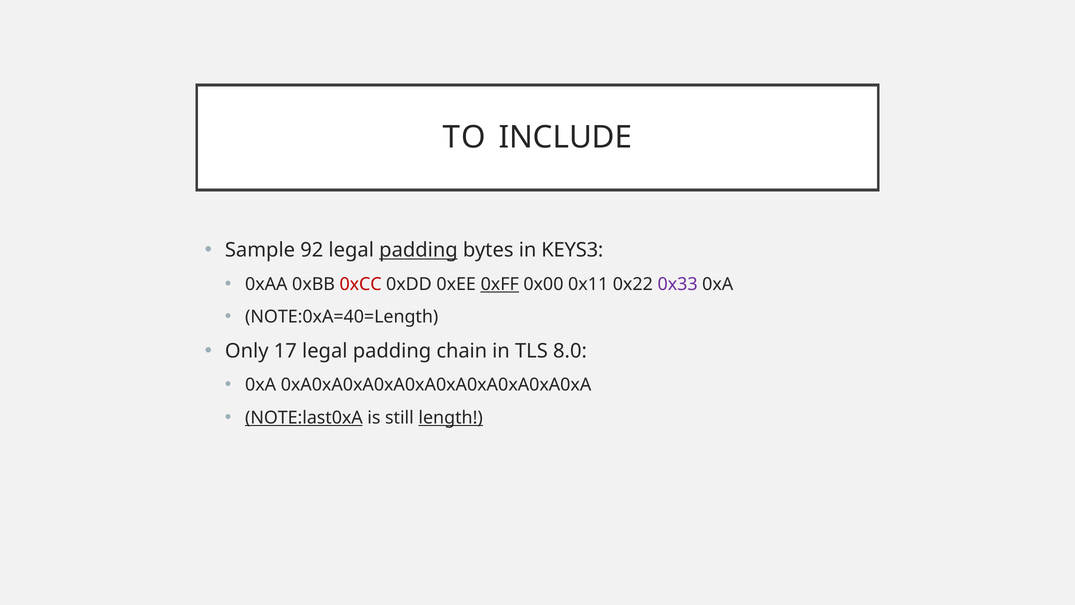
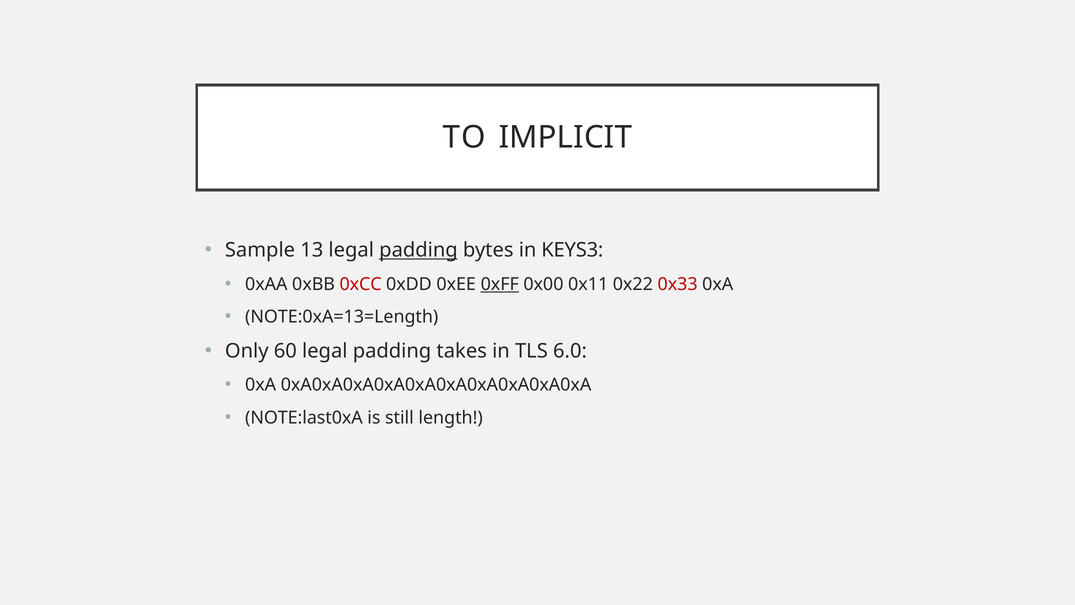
INCLUDE: INCLUDE -> IMPLICIT (565, 137)
92: 92 -> 13 (312, 250)
0x33 colour: purple -> red (678, 284)
NOTE:0xA=40=Length: NOTE:0xA=40=Length -> NOTE:0xA=13=Length (342, 317)
17: 17 -> 60 (285, 351)
chain: chain -> takes (462, 351)
8.0: 8.0 -> 6.0 (570, 351)
NOTE:last0xA underline: present -> none (304, 417)
length underline: present -> none (451, 417)
